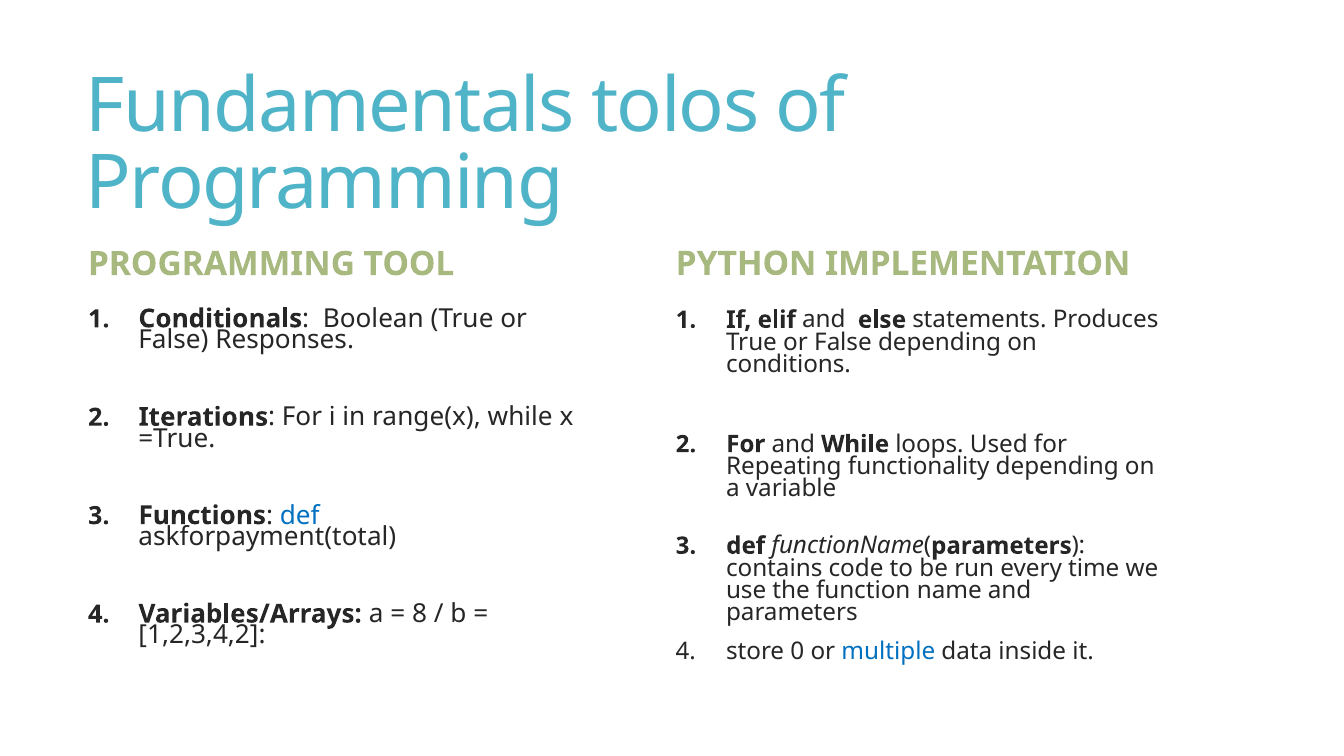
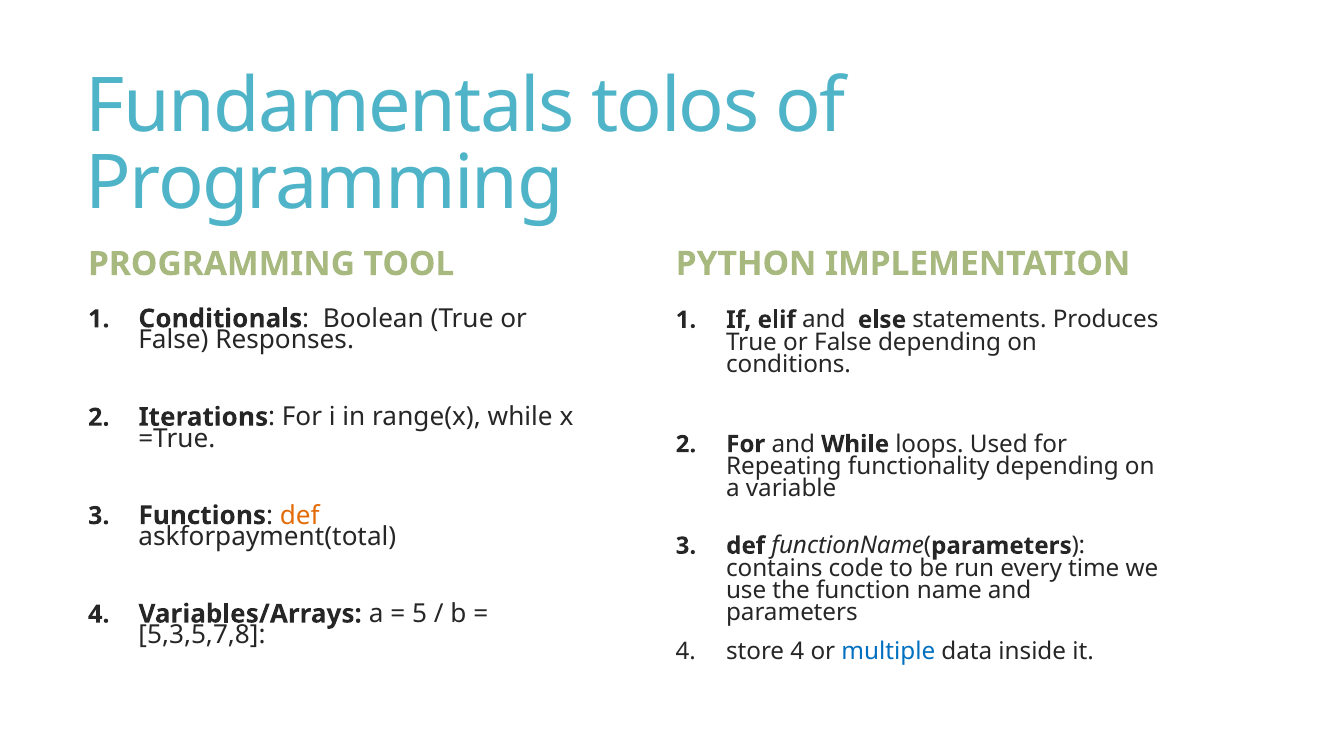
def colour: blue -> orange (300, 516)
8: 8 -> 5 (420, 614)
1,2,3,4,2: 1,2,3,4,2 -> 5,3,5,7,8 (202, 635)
store 0: 0 -> 4 (797, 651)
